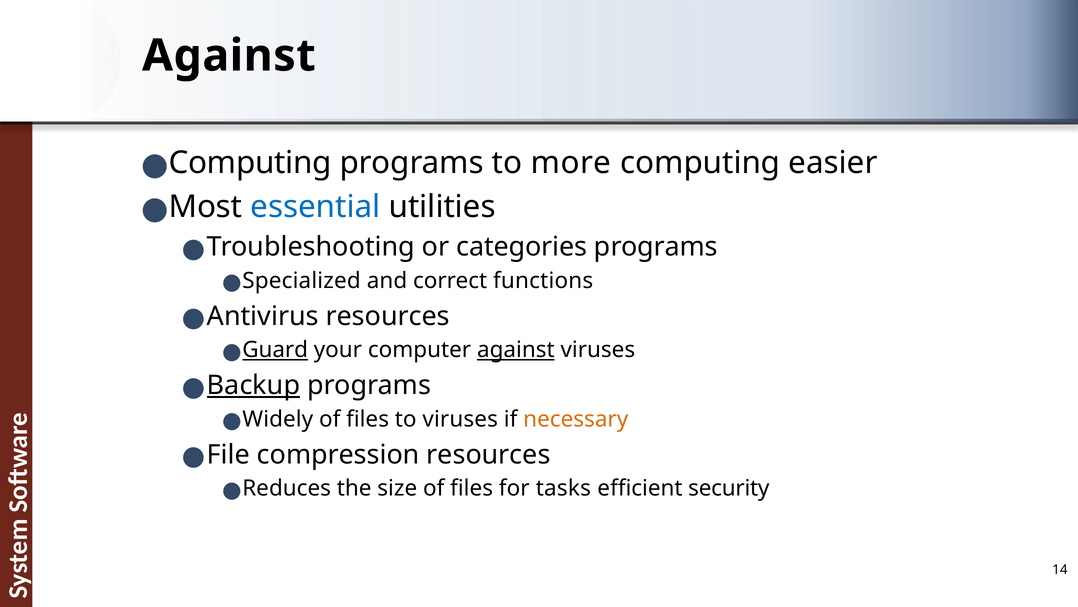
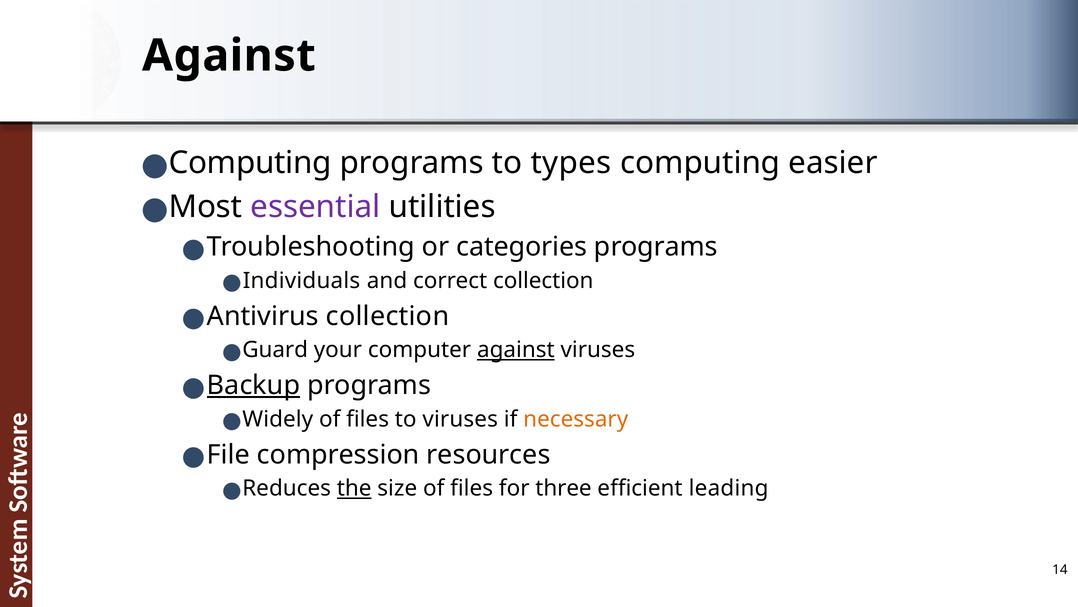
more: more -> types (571, 162)
essential colour: blue -> purple (315, 207)
Specialized: Specialized -> Individuals (302, 280)
correct functions: functions -> collection (543, 280)
Antivirus resources: resources -> collection (387, 316)
Guard underline: present -> none (275, 350)
the underline: none -> present (354, 488)
tasks: tasks -> three (564, 488)
security: security -> leading (729, 488)
